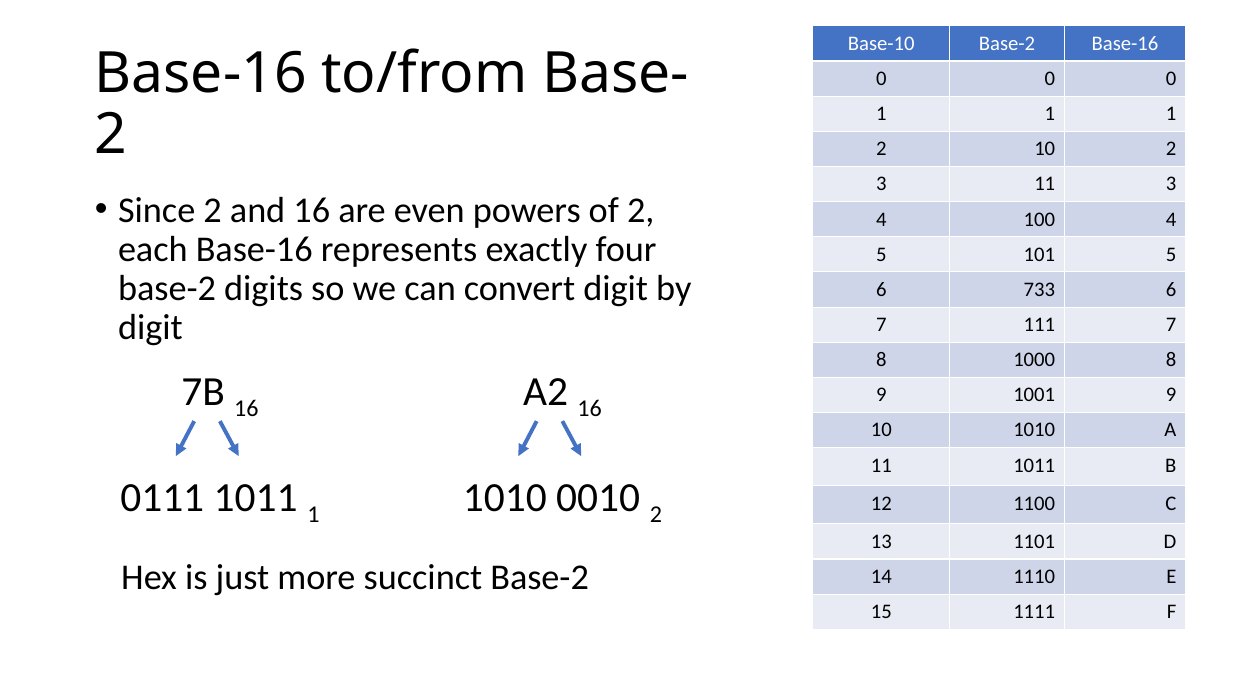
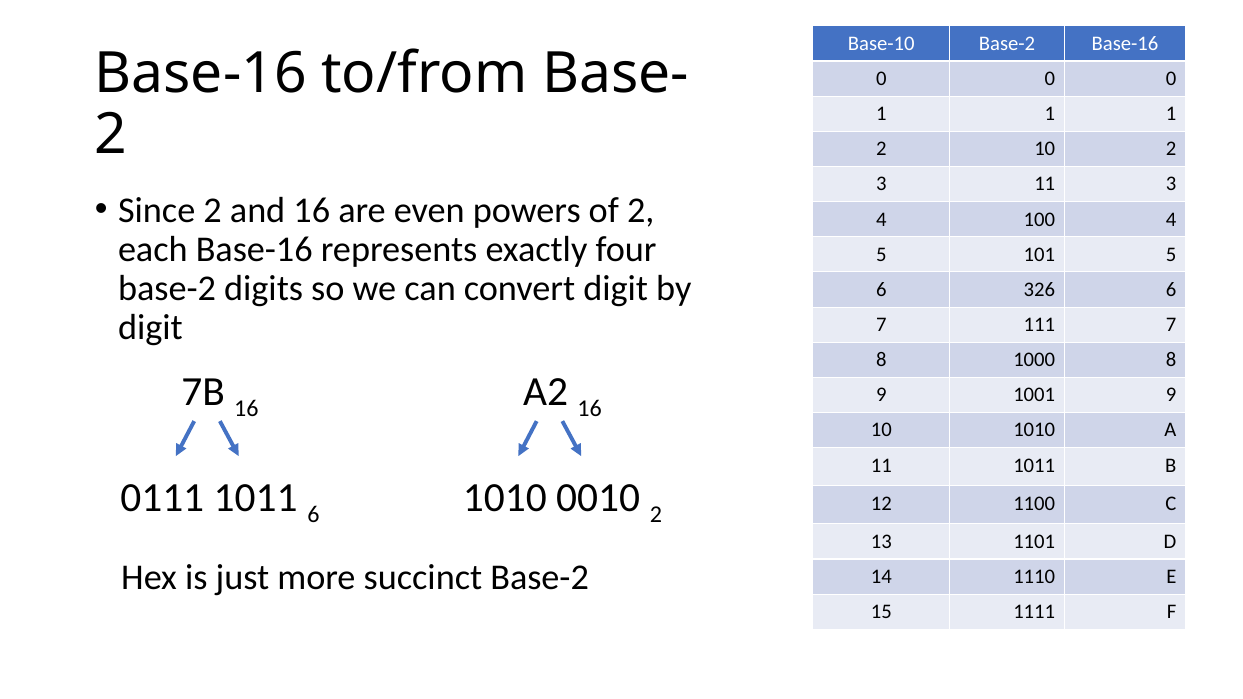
733: 733 -> 326 (1039, 290)
1011 1: 1 -> 6 (313, 515)
